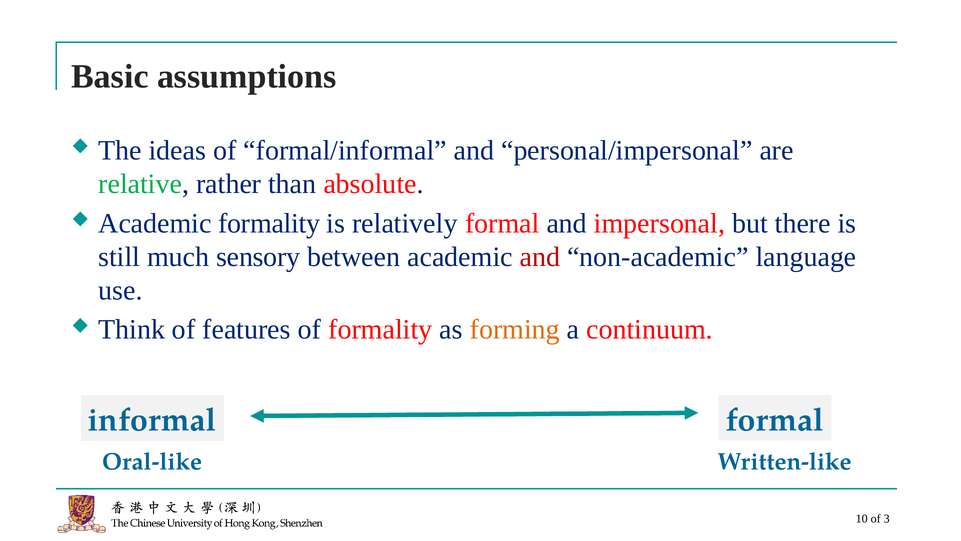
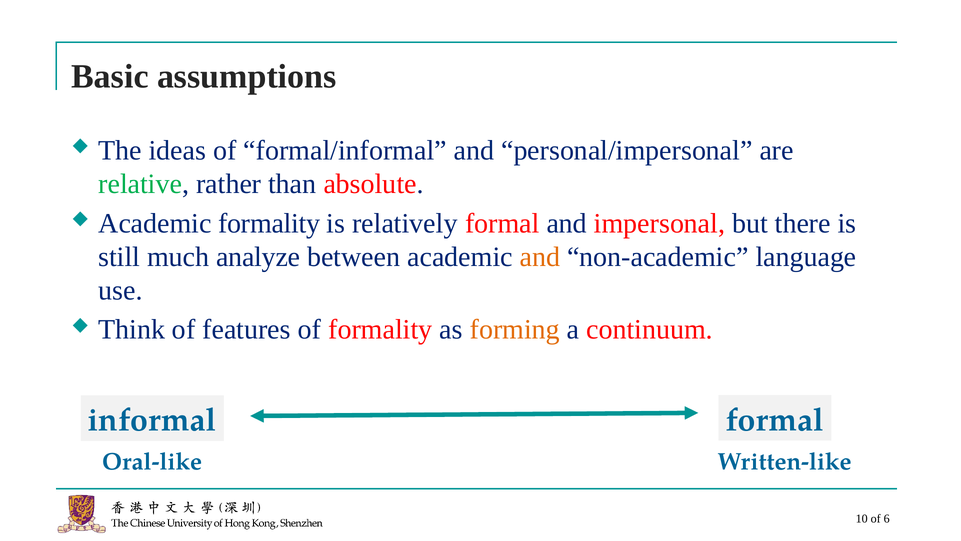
sensory: sensory -> analyze (258, 257)
and colour: red -> orange (540, 257)
3: 3 -> 6 (887, 518)
